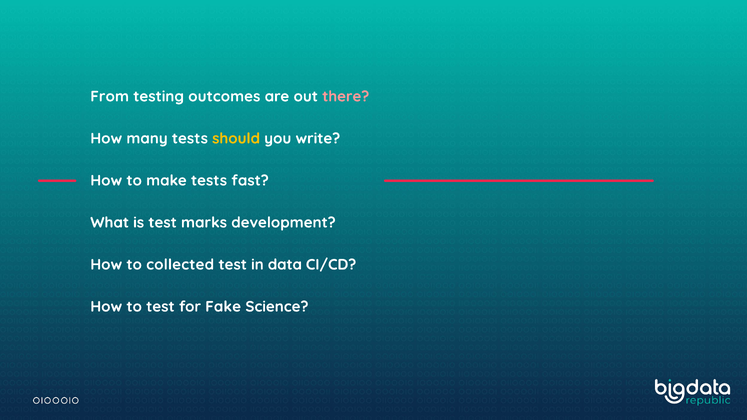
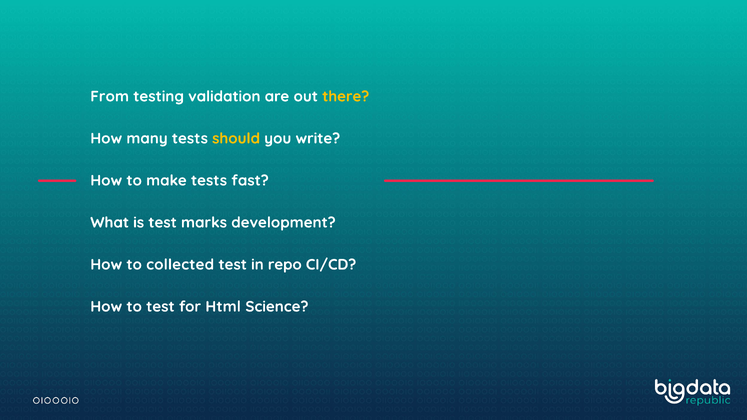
outcomes: outcomes -> validation (224, 96)
there colour: pink -> yellow (346, 96)
data: data -> repo (285, 265)
Fake: Fake -> Html (223, 307)
